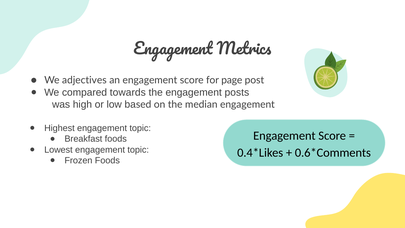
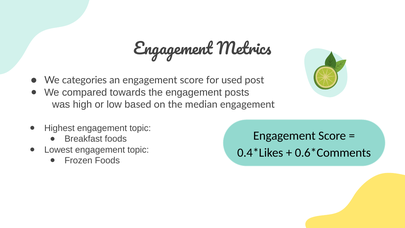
adjectives: adjectives -> categories (84, 80)
page: page -> used (232, 80)
